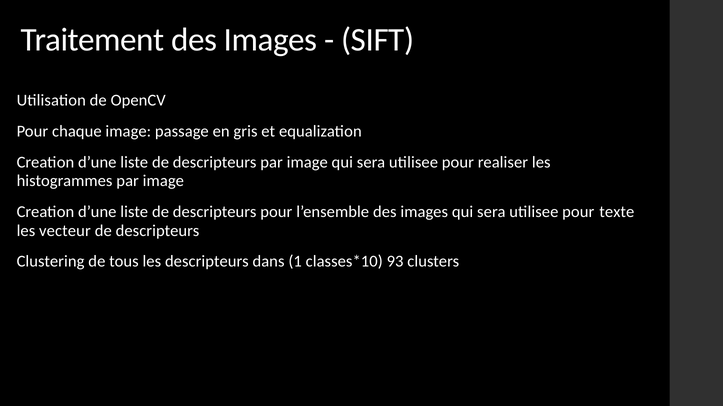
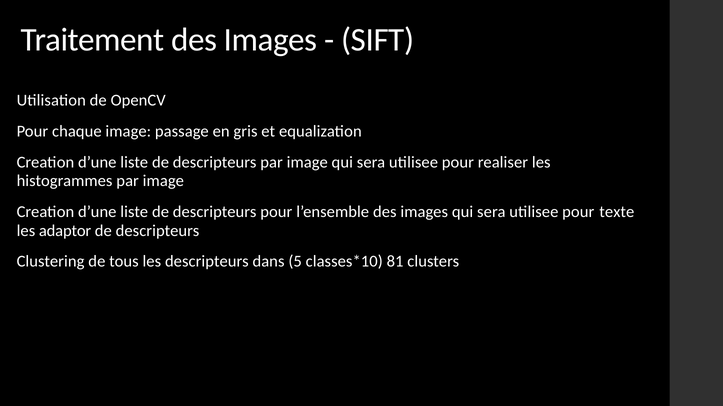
vecteur: vecteur -> adaptor (65, 231)
1: 1 -> 5 (295, 262)
93: 93 -> 81 (395, 262)
